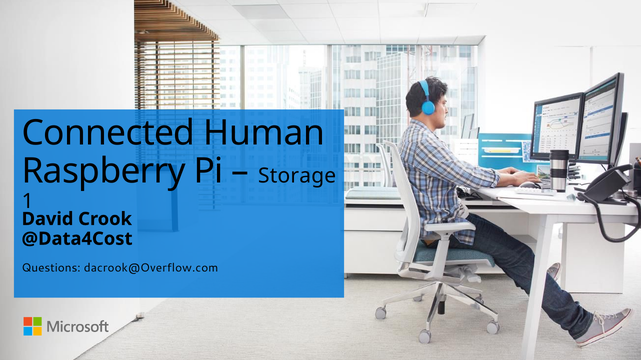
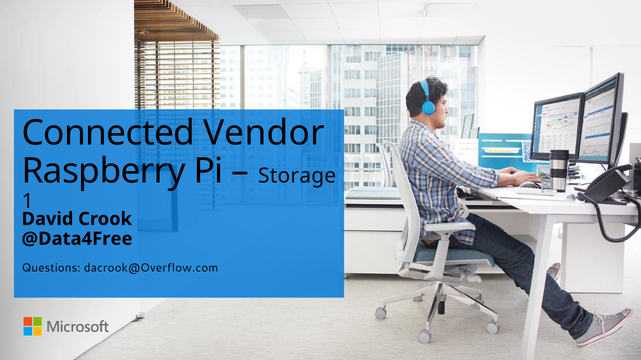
Human: Human -> Vendor (264, 133)
@Data4Cost: @Data4Cost -> @Data4Free (77, 239)
